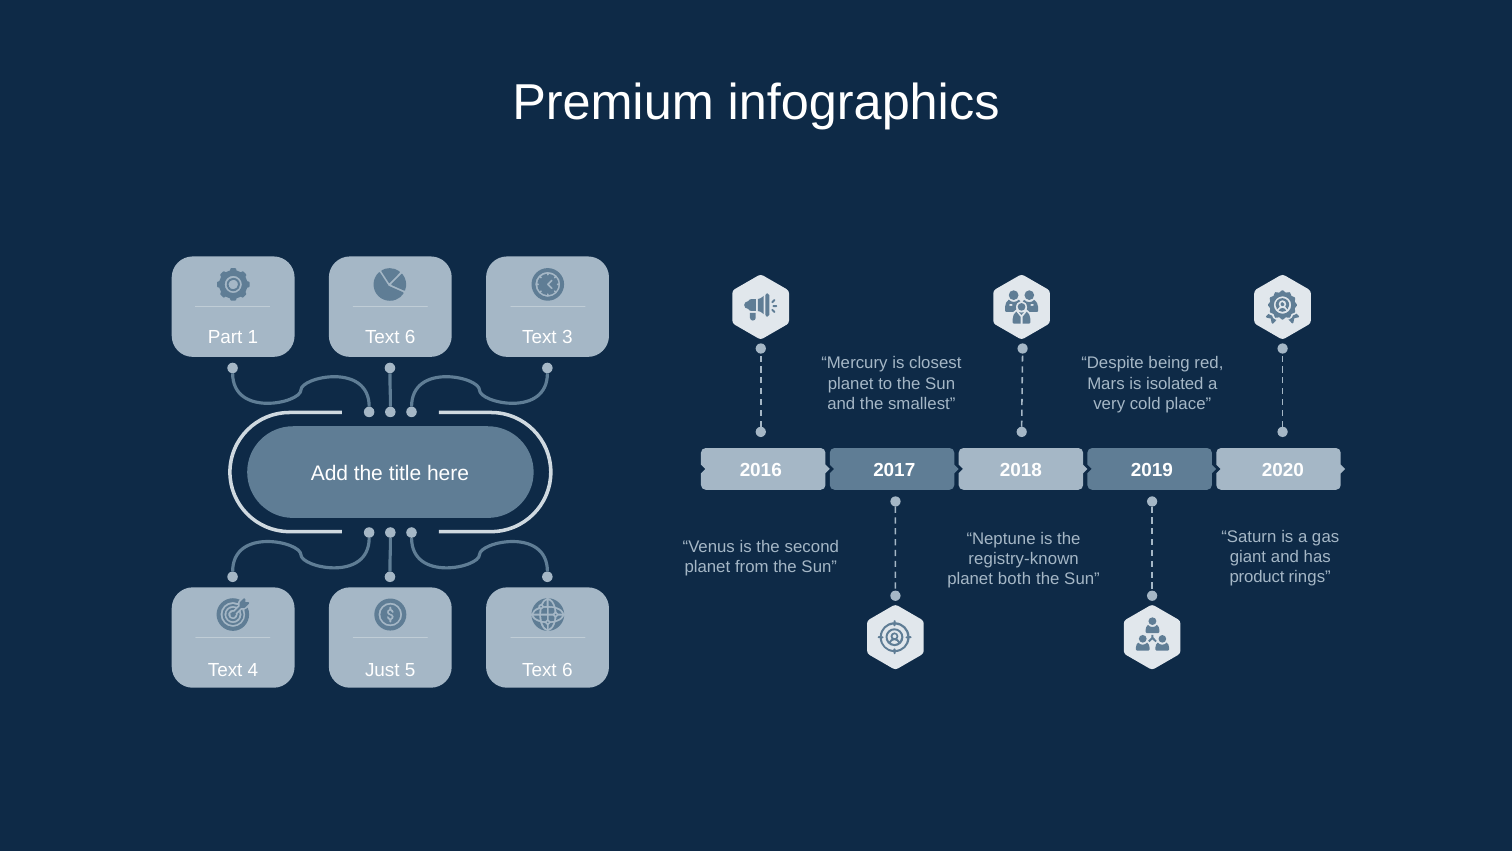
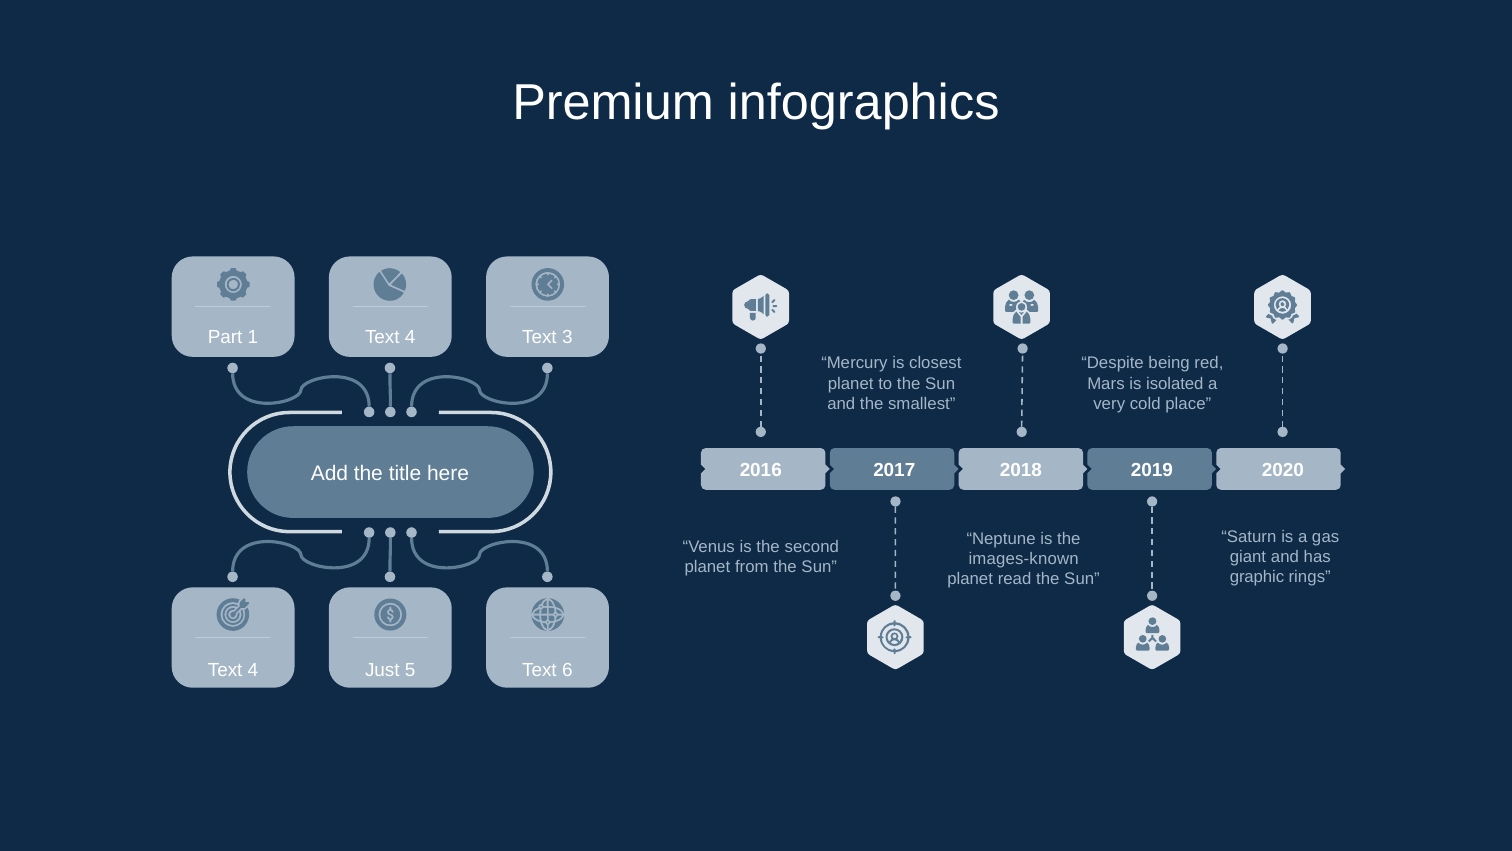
1 Text 6: 6 -> 4 (410, 337)
registry-known: registry-known -> images-known (1024, 558)
product: product -> graphic (1257, 576)
both: both -> read (1015, 579)
